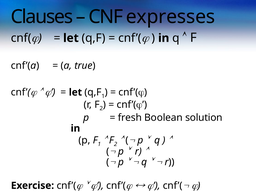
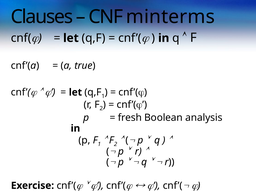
expresses: expresses -> minterms (170, 17)
solution: solution -> analysis (204, 118)
